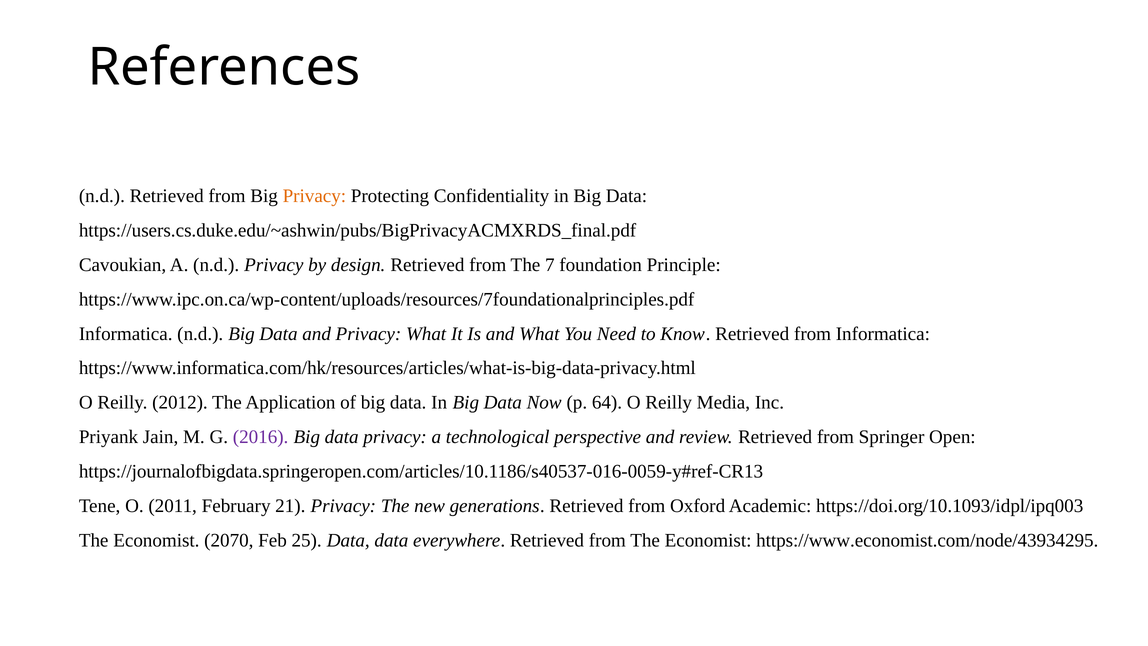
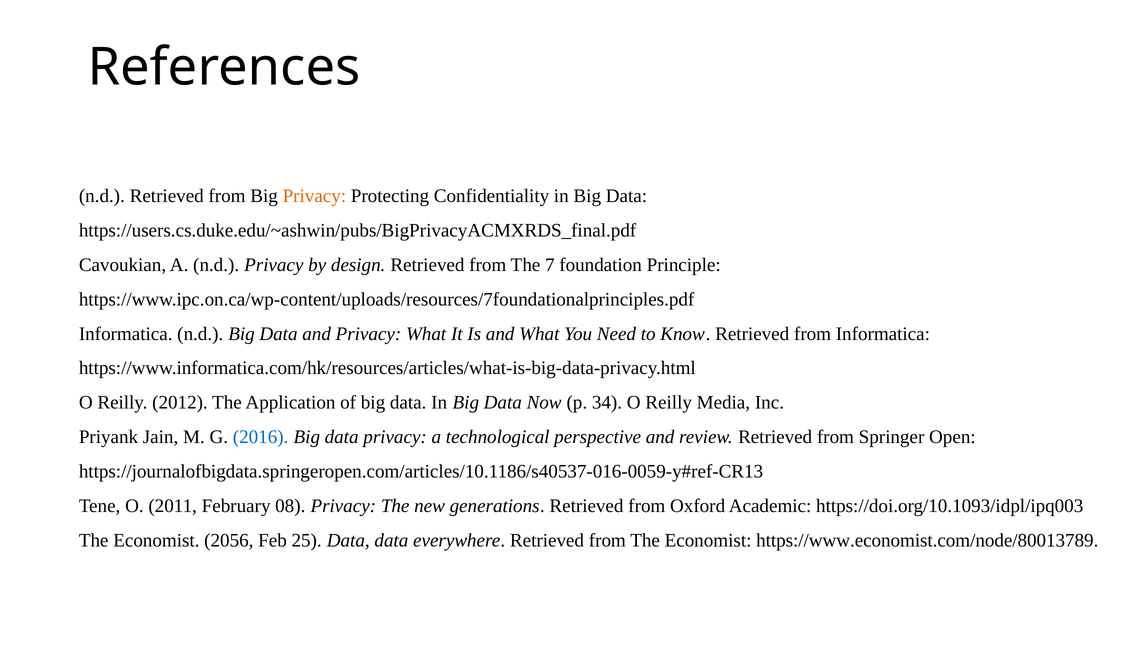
64: 64 -> 34 (607, 402)
2016 colour: purple -> blue (261, 437)
21: 21 -> 08 (290, 506)
2070: 2070 -> 2056 (229, 540)
https://www.economist.com/node/43934295: https://www.economist.com/node/43934295 -> https://www.economist.com/node/80013789 (927, 540)
